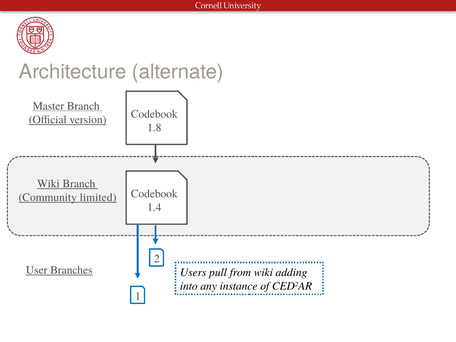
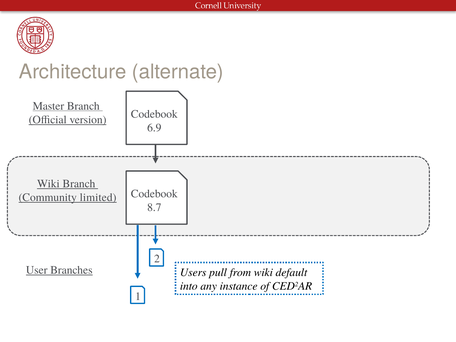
1.8: 1.8 -> 6.9 (154, 128)
1.4: 1.4 -> 8.7 (154, 207)
adding: adding -> default (291, 272)
